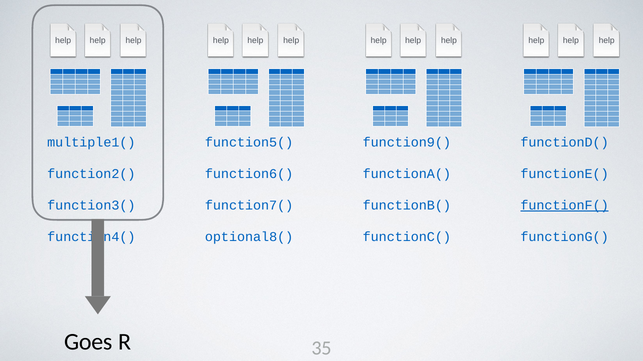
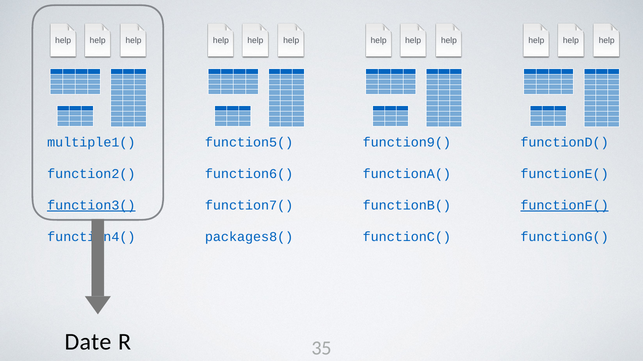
function3( underline: none -> present (91, 206)
optional8(: optional8( -> packages8( (249, 237)
Goes: Goes -> Date (88, 342)
